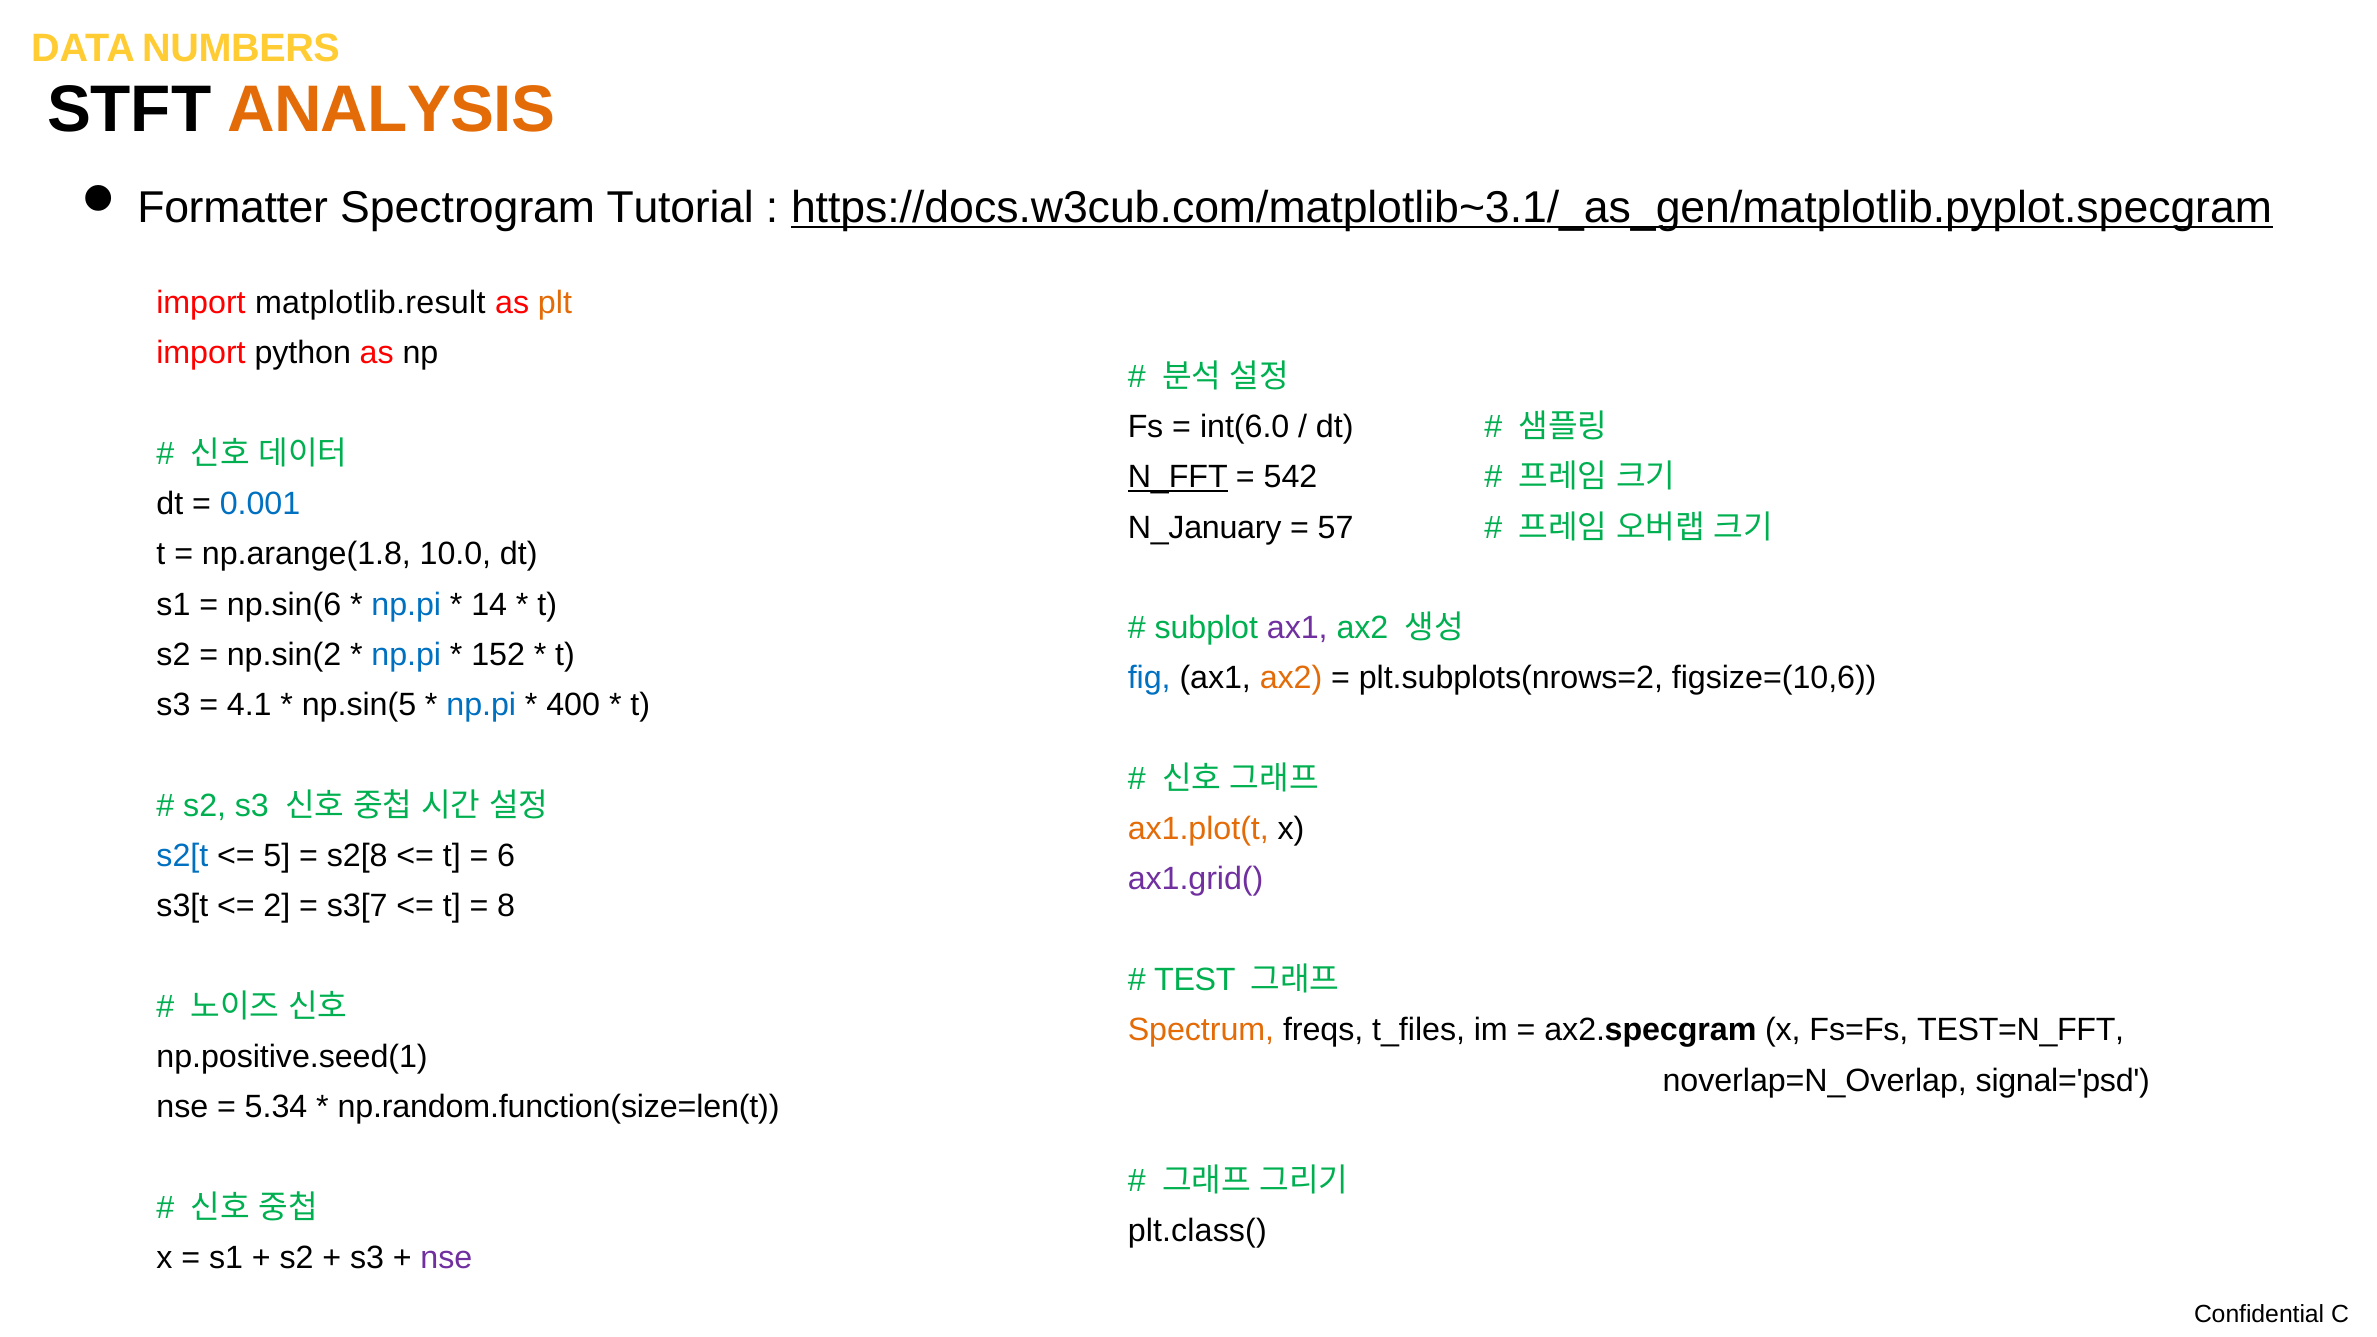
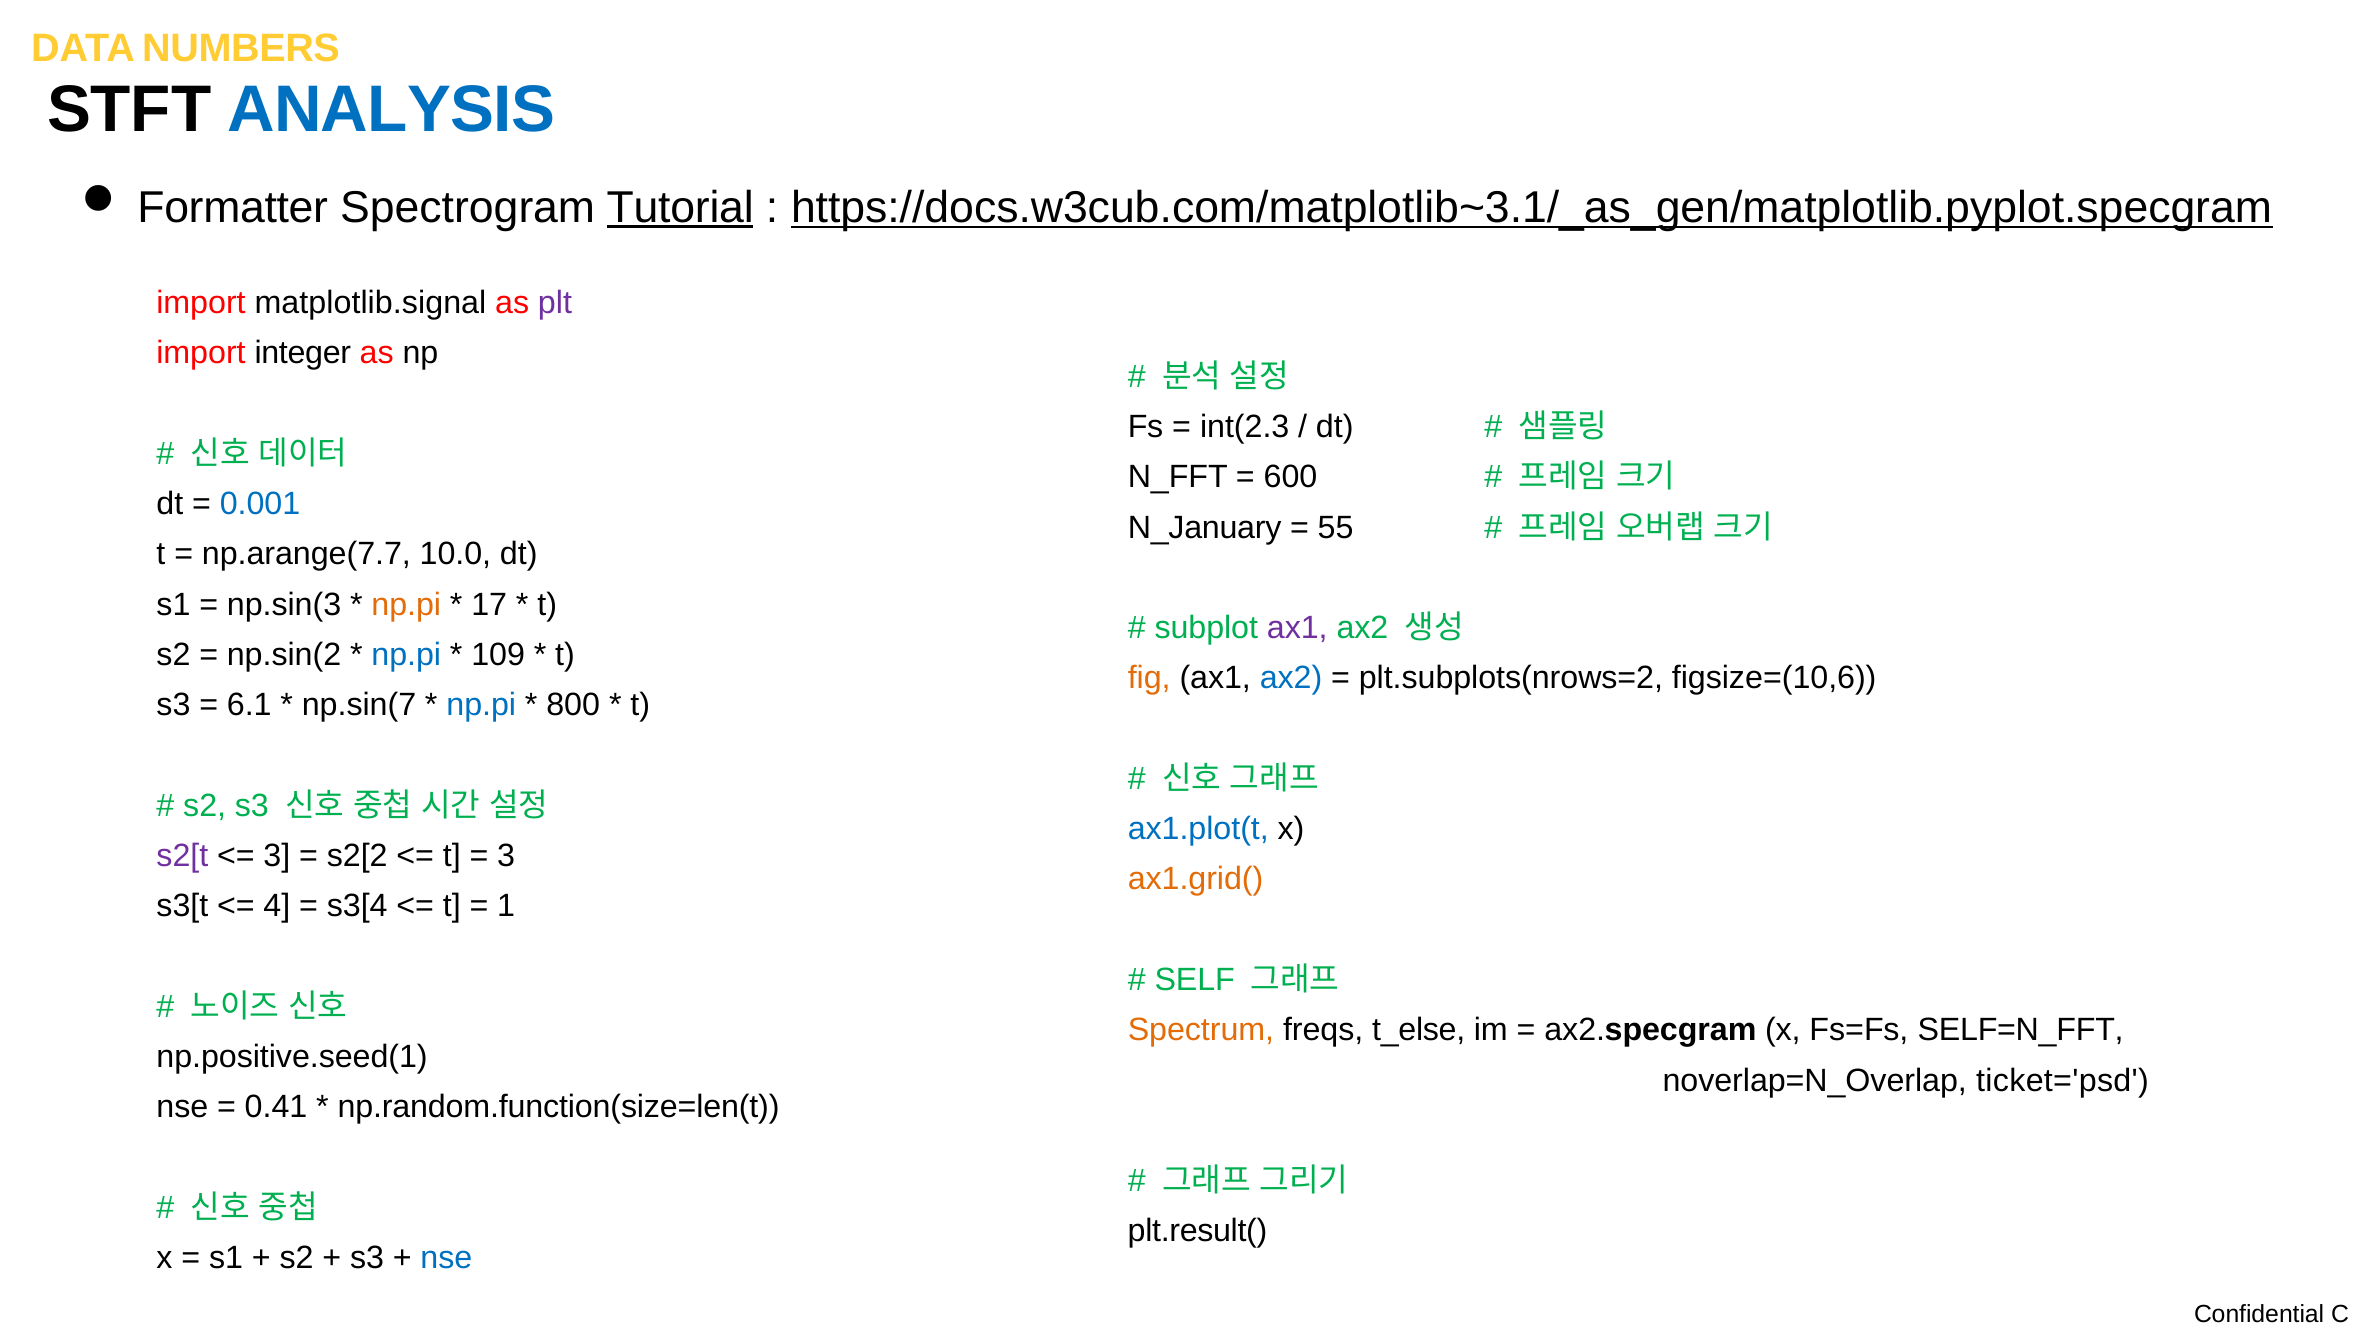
ANALYSIS colour: orange -> blue (391, 110)
Tutorial underline: none -> present (680, 207)
matplotlib.result: matplotlib.result -> matplotlib.signal (370, 303)
plt colour: orange -> purple (555, 303)
python: python -> integer (303, 353)
int(6.0: int(6.0 -> int(2.3 (1245, 427)
N_FFT underline: present -> none (1178, 477)
542: 542 -> 600 (1290, 477)
57: 57 -> 55 (1336, 528)
np.arange(1.8: np.arange(1.8 -> np.arange(7.7 (306, 554)
np.sin(6: np.sin(6 -> np.sin(3 (284, 605)
np.pi colour: blue -> orange (406, 605)
14: 14 -> 17 (489, 605)
152: 152 -> 109 (498, 655)
fig colour: blue -> orange (1149, 678)
ax2 colour: orange -> blue (1291, 678)
4.1: 4.1 -> 6.1 (249, 705)
np.sin(5: np.sin(5 -> np.sin(7 (359, 705)
400: 400 -> 800 (573, 705)
ax1.plot(t colour: orange -> blue (1198, 829)
s2[t colour: blue -> purple (182, 856)
5: 5 -> 3 (277, 856)
s2[8: s2[8 -> s2[2 (357, 856)
6: 6 -> 3 (506, 856)
ax1.grid( colour: purple -> orange (1196, 879)
2: 2 -> 4 (277, 906)
s3[7: s3[7 -> s3[4 (357, 906)
8: 8 -> 1 (506, 906)
TEST: TEST -> SELF (1195, 980)
t_files: t_files -> t_else (1419, 1030)
TEST=N_FFT: TEST=N_FFT -> SELF=N_FFT (2021, 1030)
signal='psd: signal='psd -> ticket='psd (2063, 1080)
5.34: 5.34 -> 0.41 (276, 1107)
plt.class(: plt.class( -> plt.result( (1198, 1231)
nse colour: purple -> blue (446, 1258)
